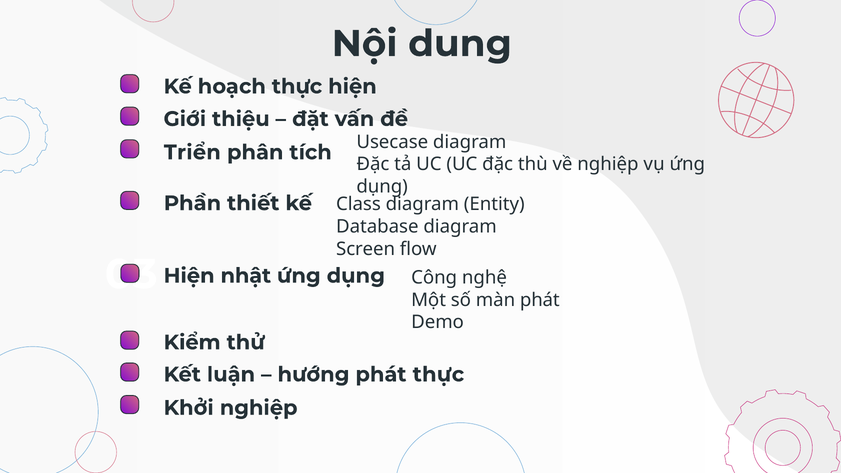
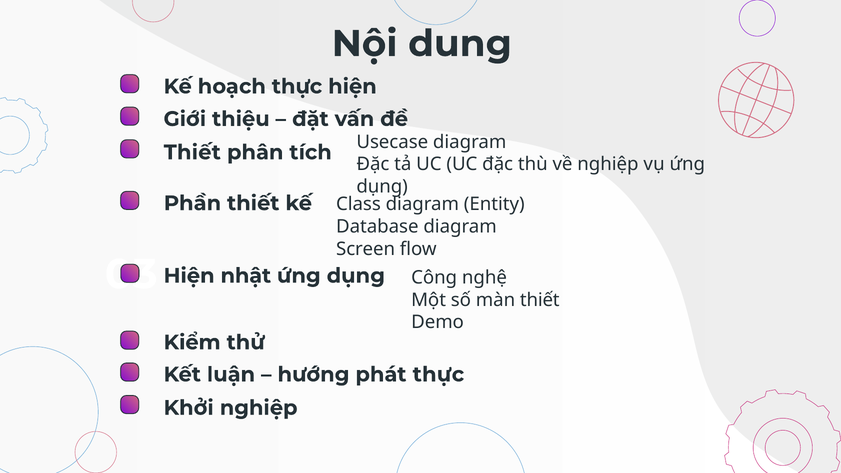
Triển: Triển -> Thiết (192, 152)
màn phát: phát -> thiết (540, 300)
